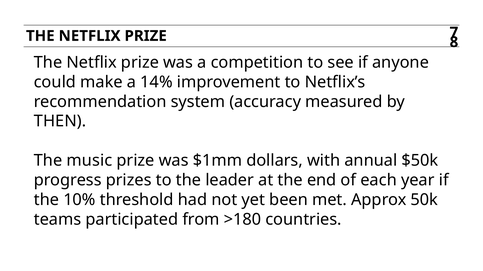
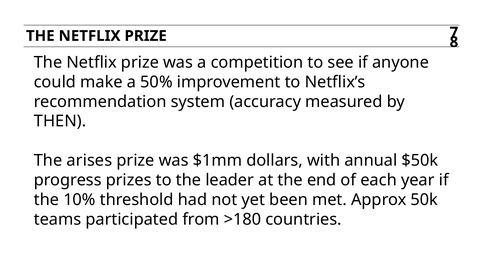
14%: 14% -> 50% (156, 82)
music: music -> arises (89, 161)
